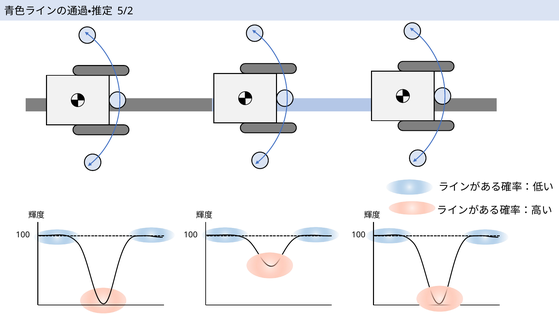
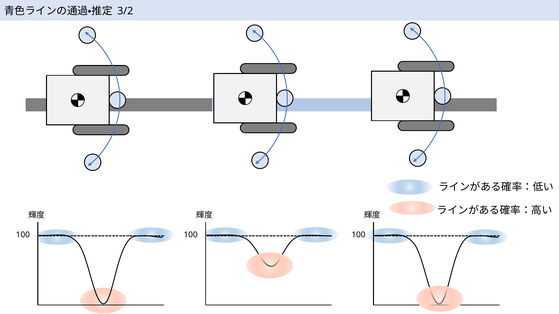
5/2: 5/2 -> 3/2 (125, 11)
